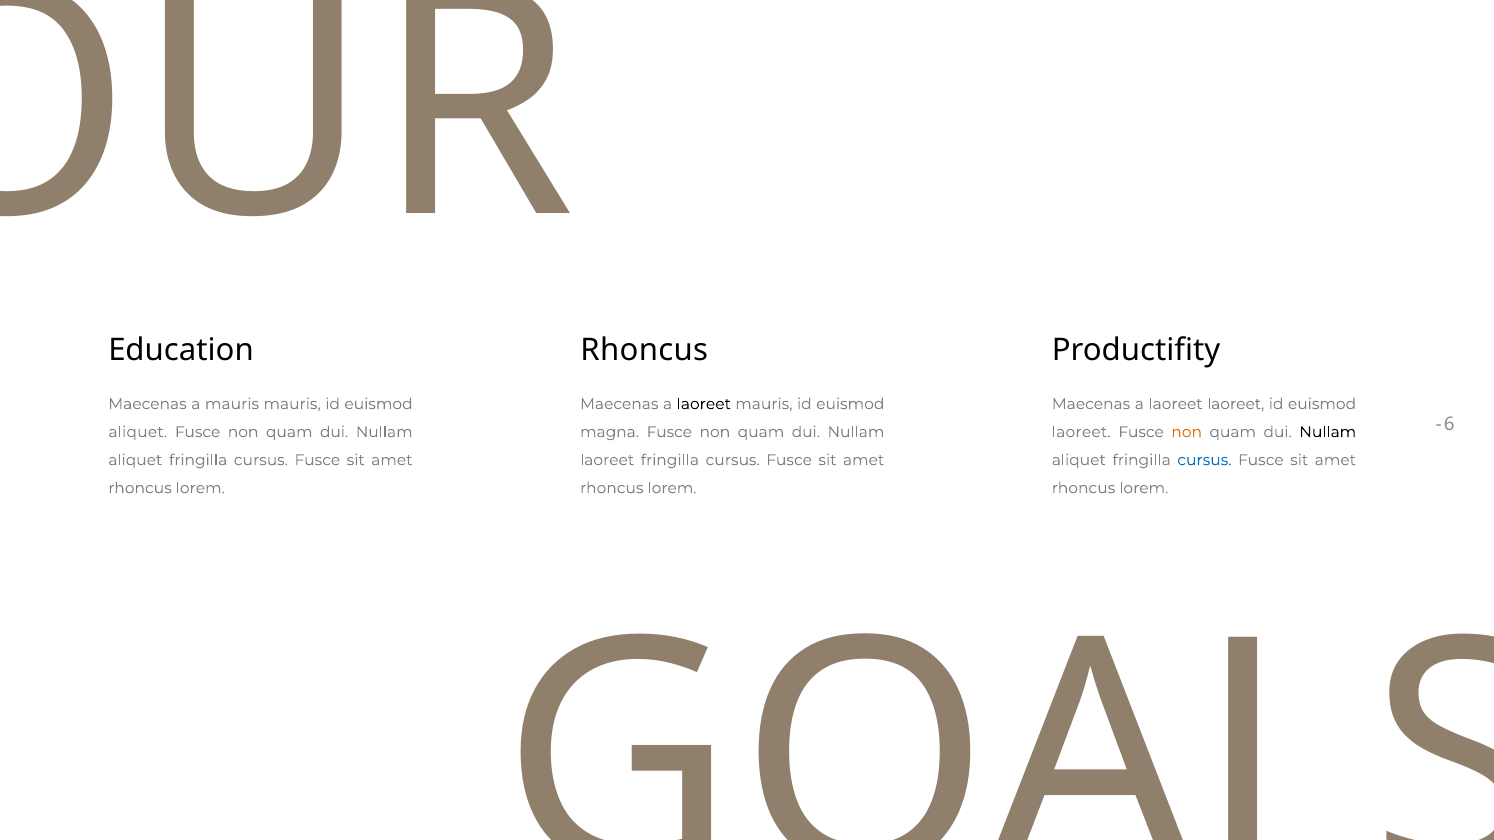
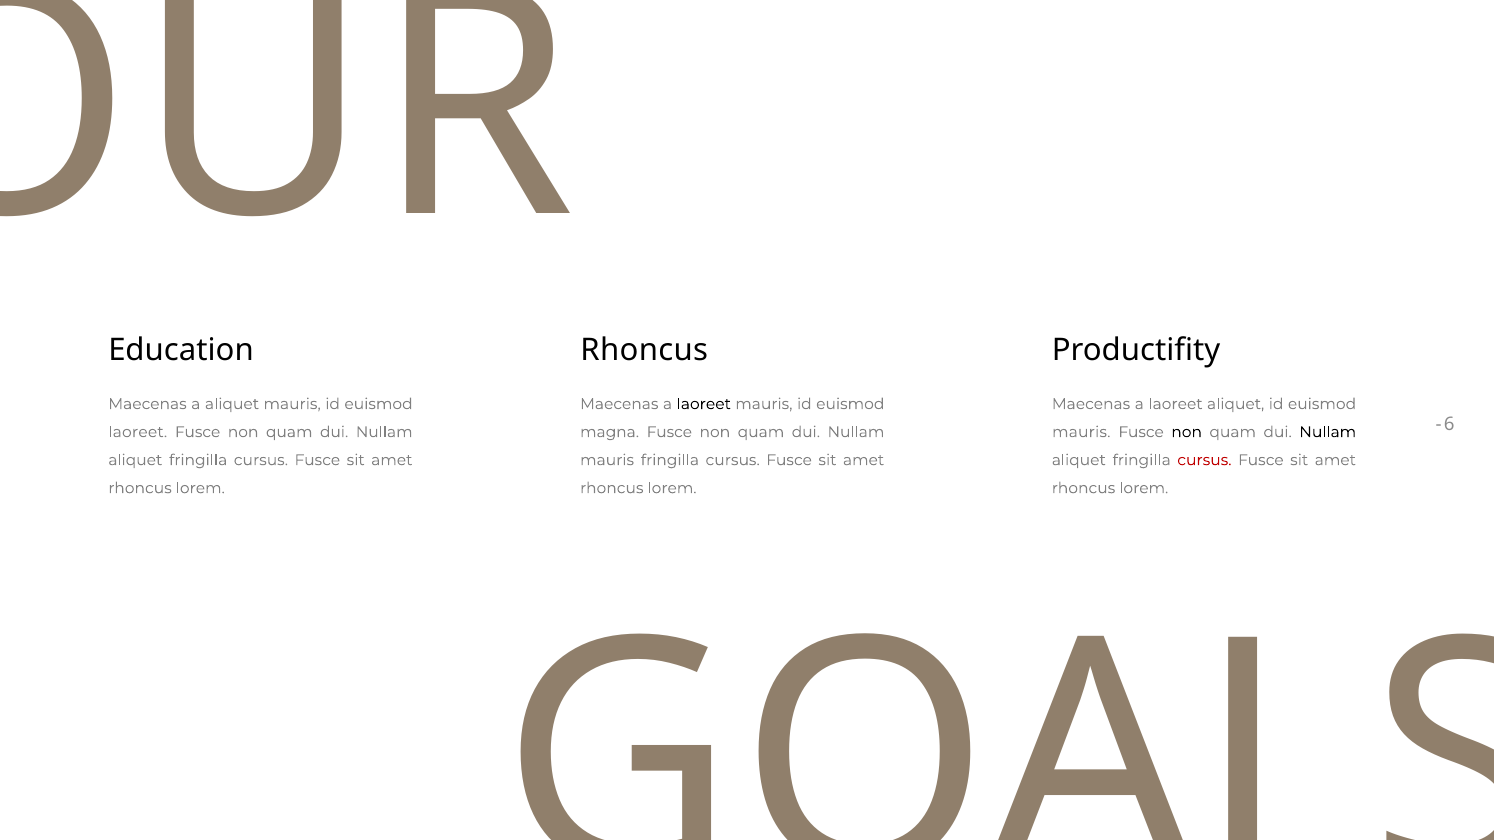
a mauris: mauris -> aliquet (232, 404)
laoreet laoreet: laoreet -> aliquet (1236, 404)
aliquet: aliquet -> laoreet (138, 432)
laoreet: laoreet -> mauris (1081, 432)
non colour: orange -> black (1187, 432)
laoreet: laoreet -> mauris (607, 460)
cursus colour: blue -> red (1204, 460)
